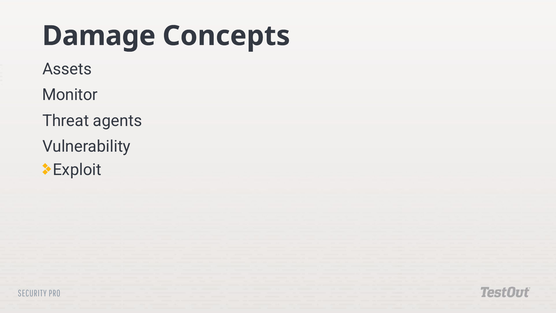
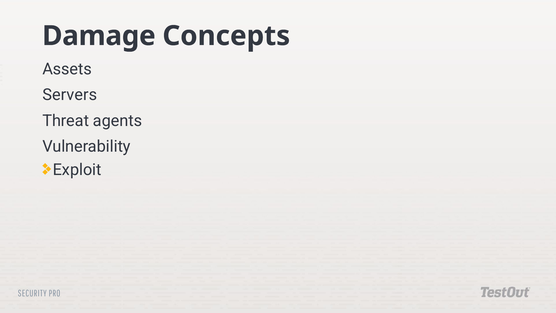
Monitor: Monitor -> Servers (70, 95)
